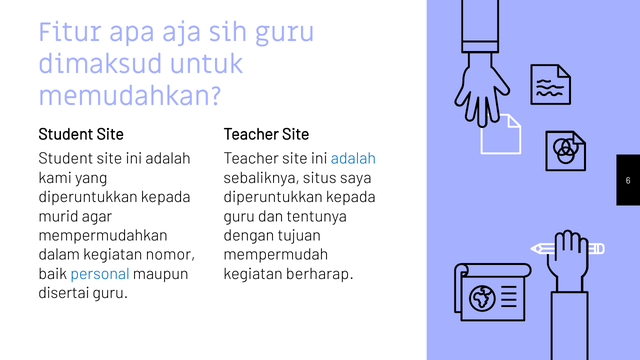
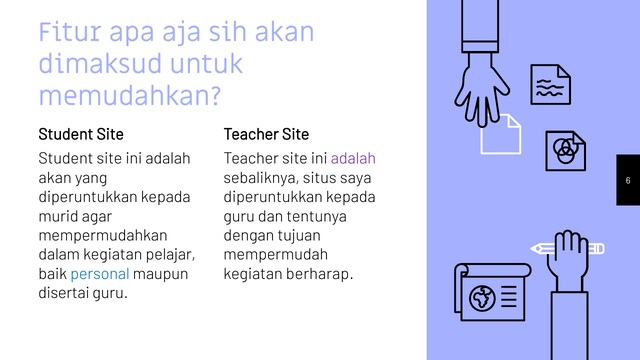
sih guru: guru -> akan (285, 33)
adalah colour: blue -> purple (353, 159)
kami: kami -> akan (55, 178)
nomor: nomor -> pelajar (171, 255)
